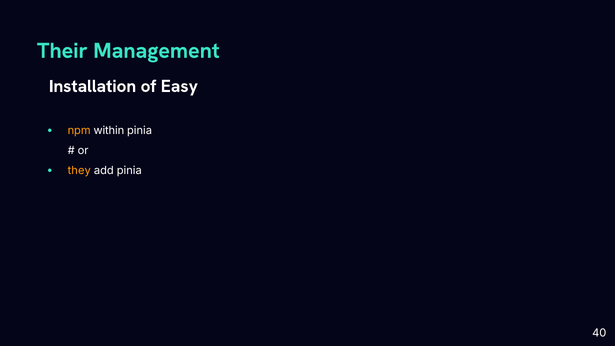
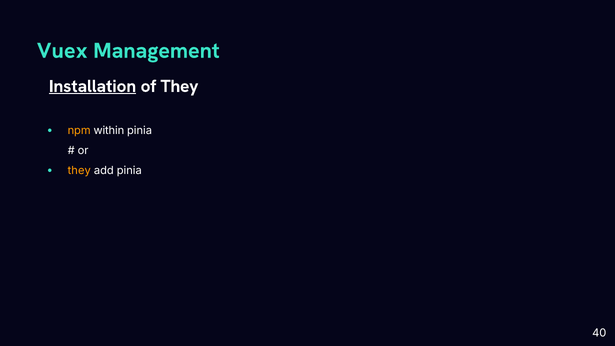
Their: Their -> Vuex (62, 51)
Installation underline: none -> present (93, 86)
of Easy: Easy -> They (180, 86)
